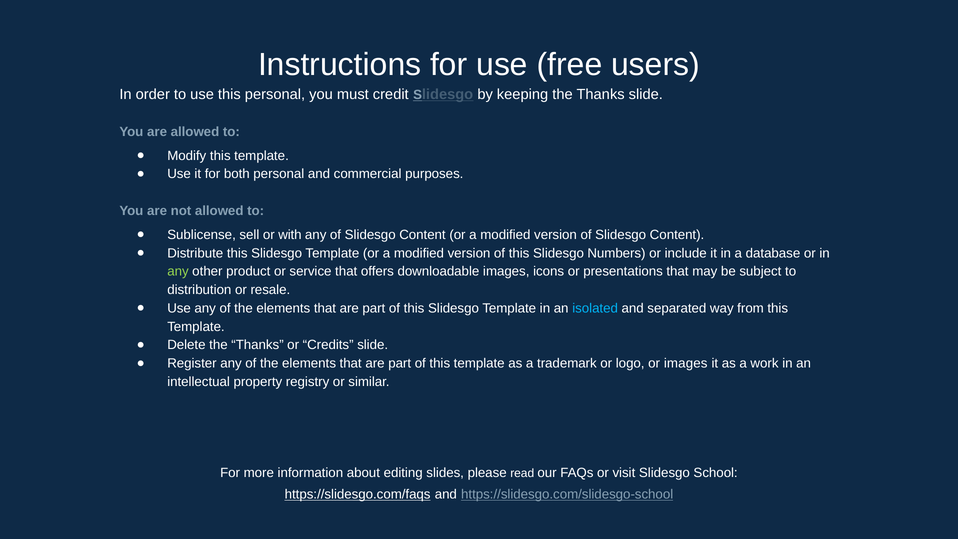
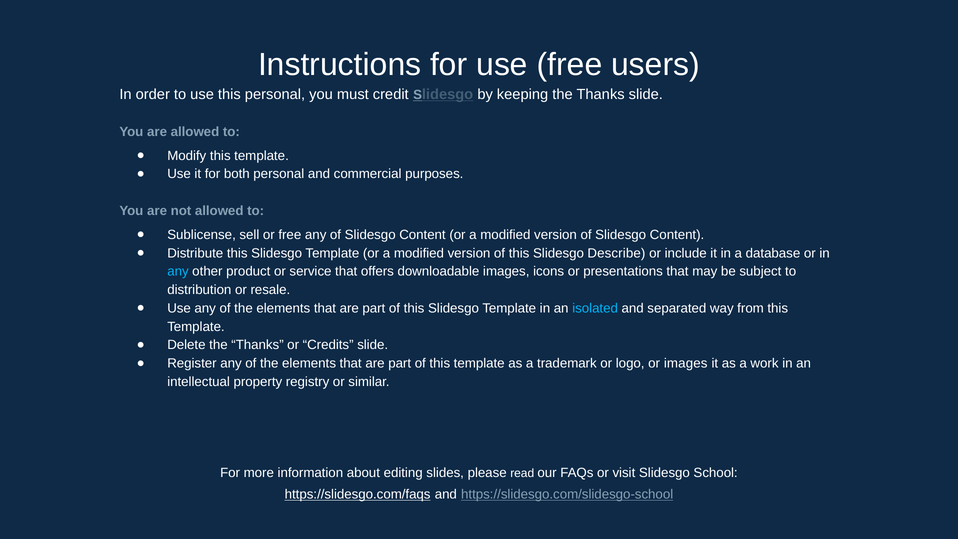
or with: with -> free (290, 235)
Numbers: Numbers -> Describe (616, 253)
any colour: light green -> light blue (178, 271)
